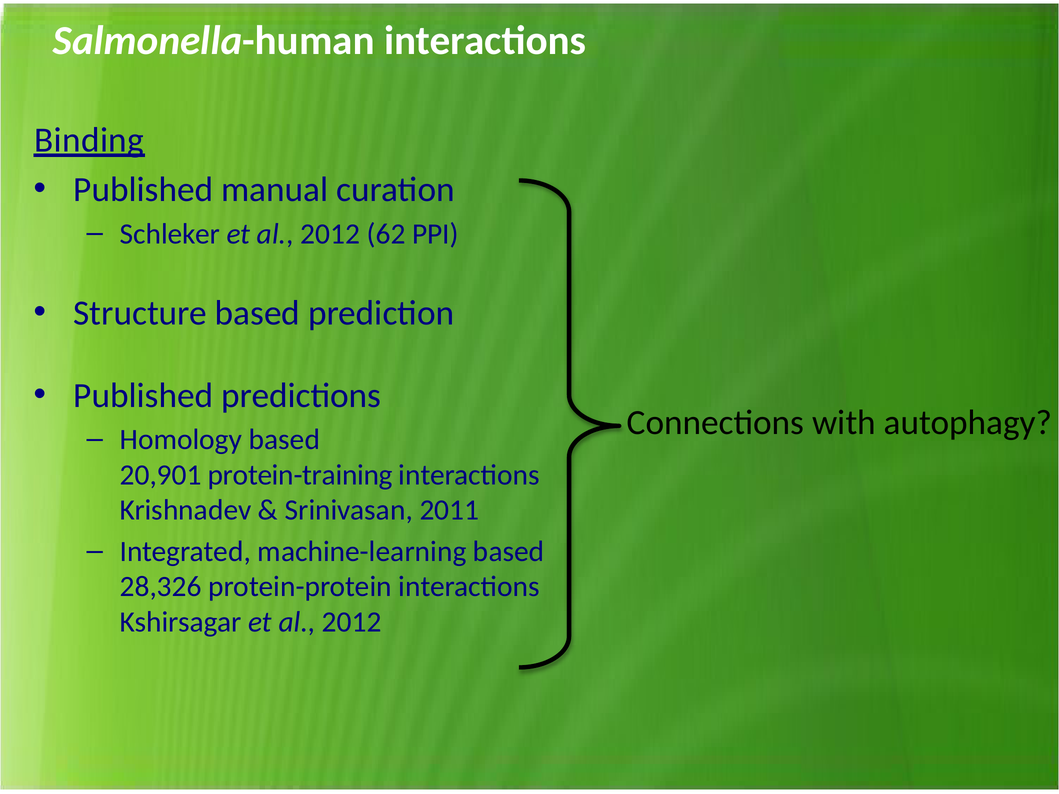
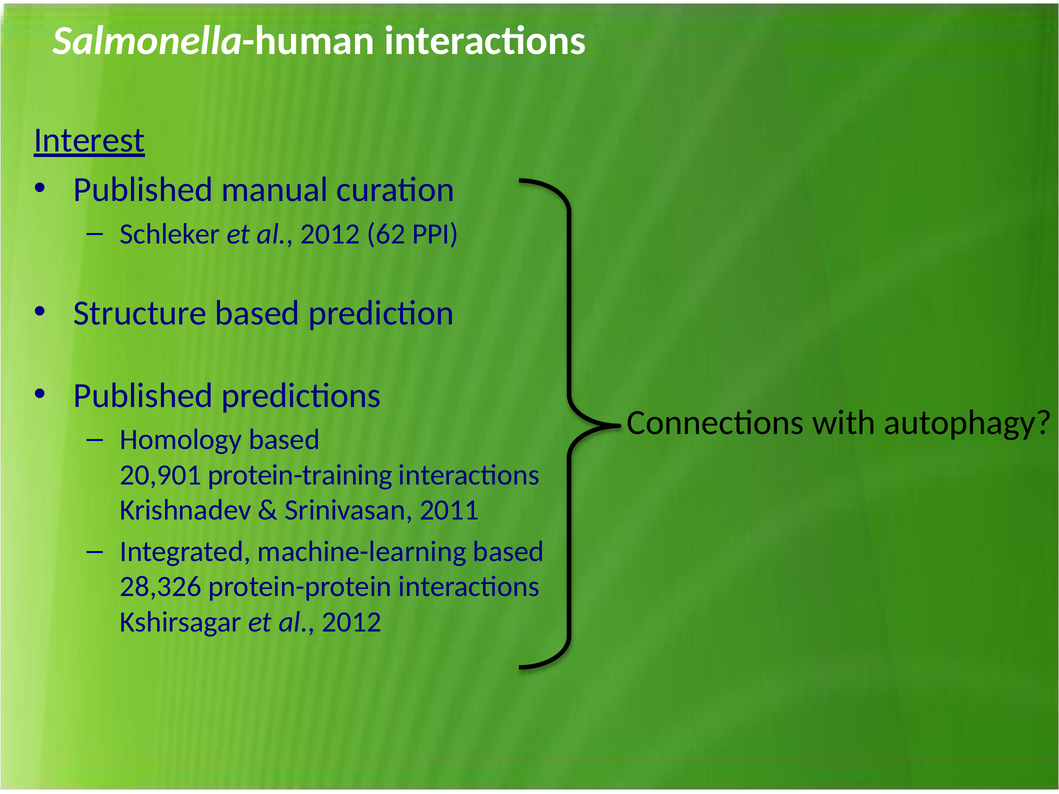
Binding: Binding -> Interest (89, 140)
